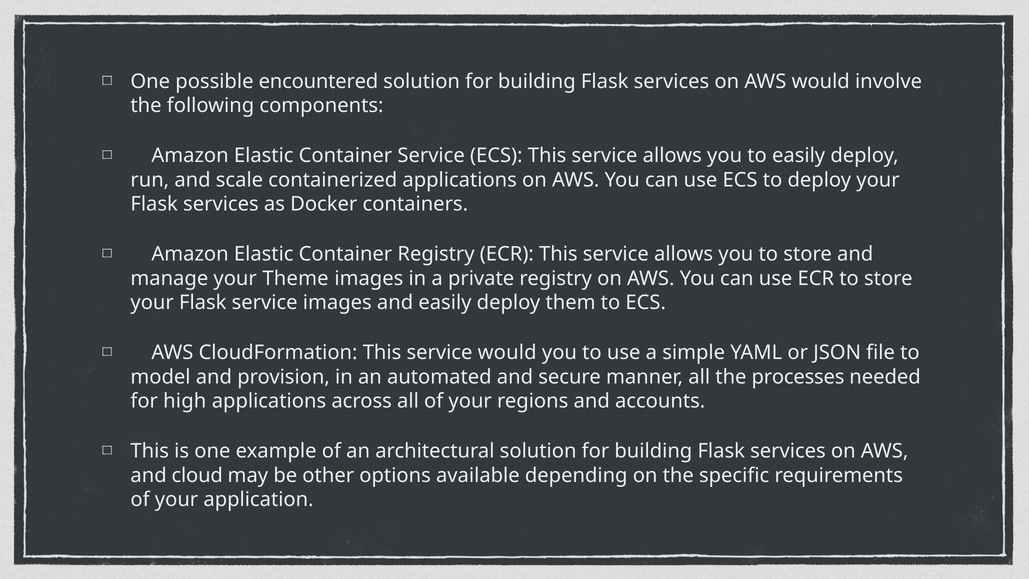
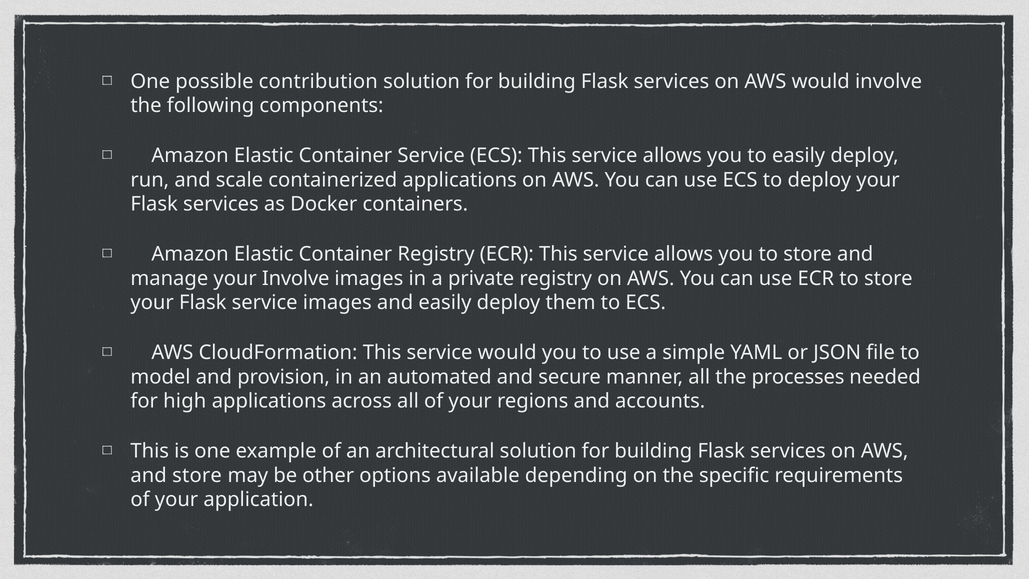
encountered: encountered -> contribution (318, 82)
your Theme: Theme -> Involve (296, 278)
and cloud: cloud -> store (197, 475)
